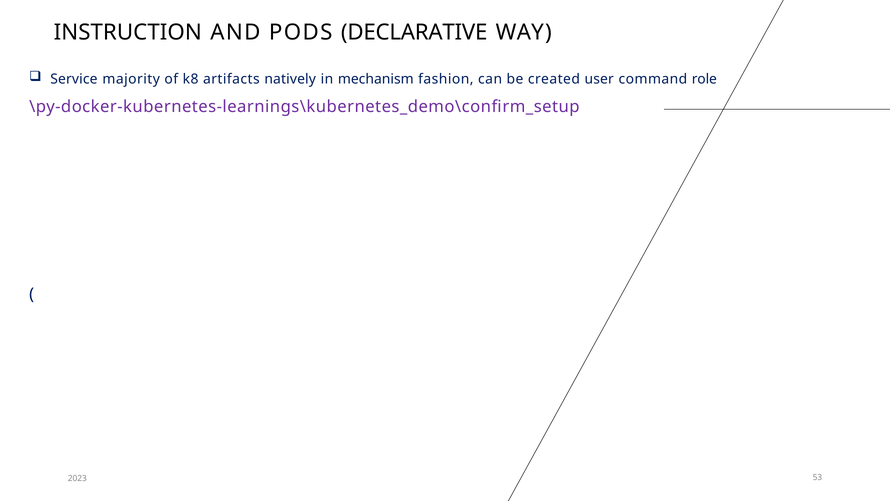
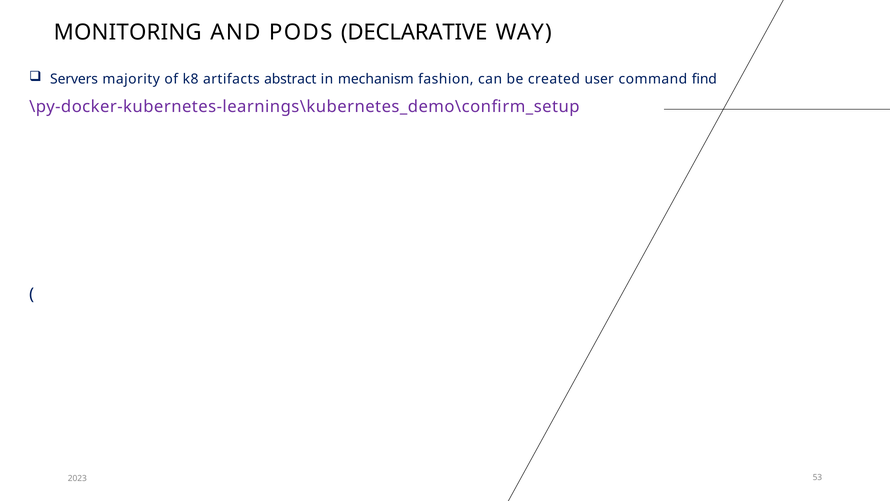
INSTRUCTION: INSTRUCTION -> MONITORING (128, 33)
Service: Service -> Servers (74, 79)
natively: natively -> abstract (290, 79)
role: role -> find (704, 79)
